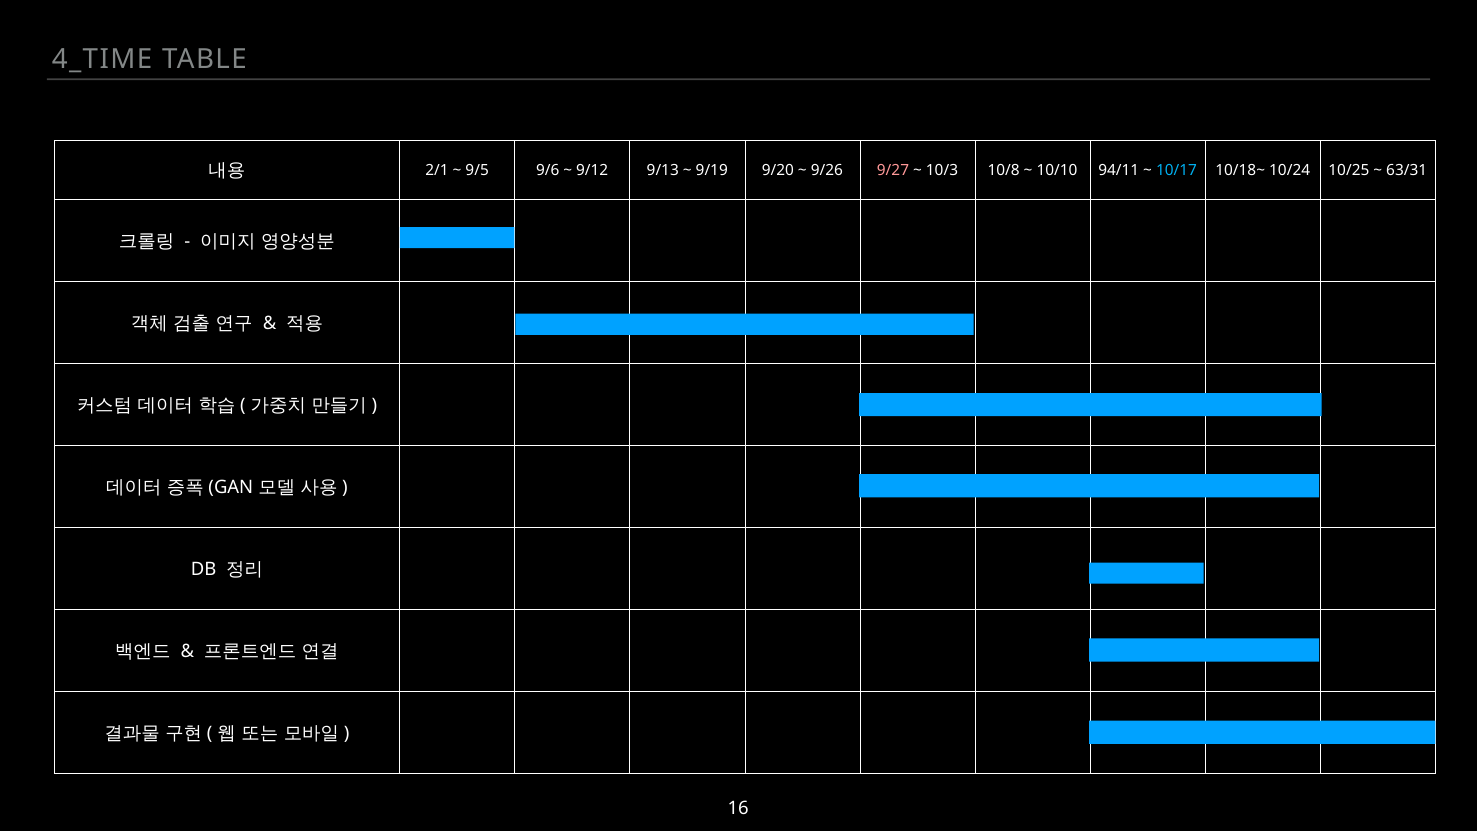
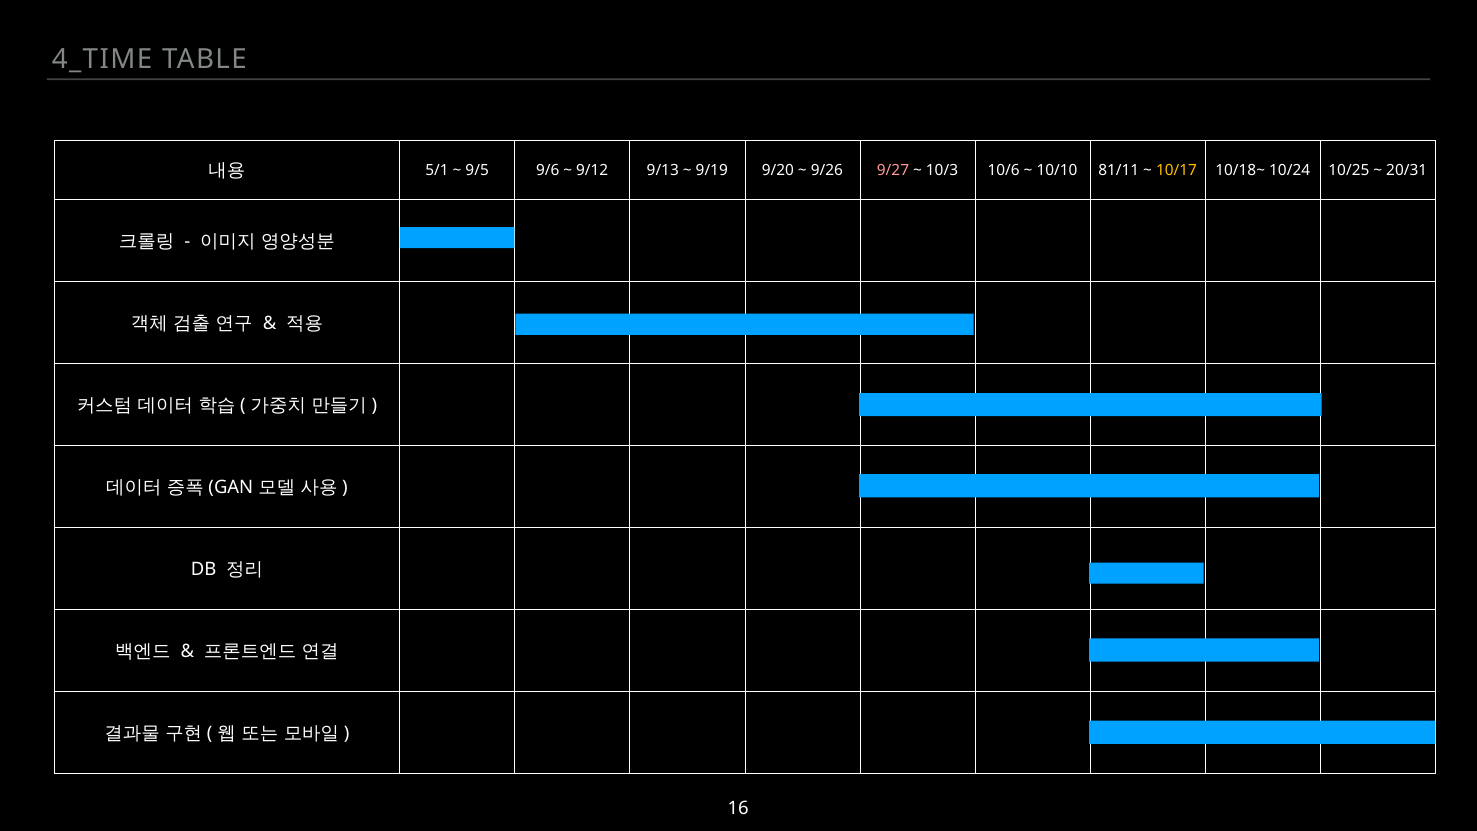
2/1: 2/1 -> 5/1 (437, 171)
10/8: 10/8 -> 10/6 (1004, 171)
94/11: 94/11 -> 81/11 (1119, 171)
10/17 colour: light blue -> yellow (1177, 171)
63/31: 63/31 -> 20/31 (1407, 171)
